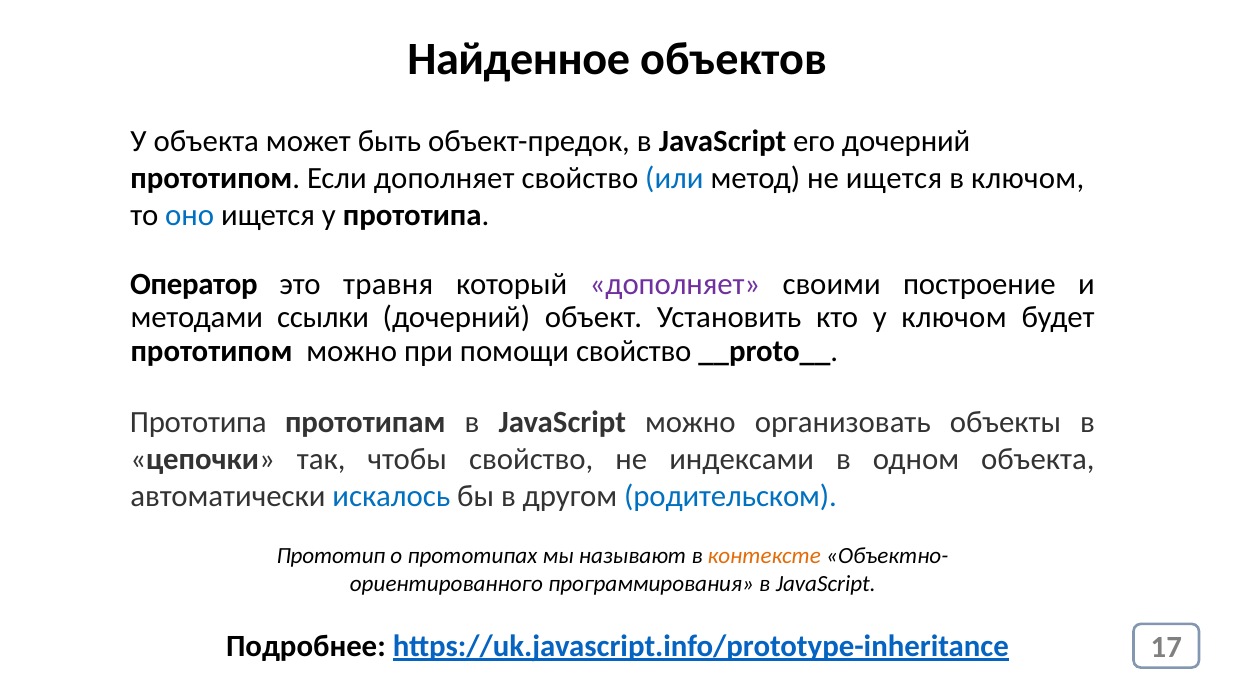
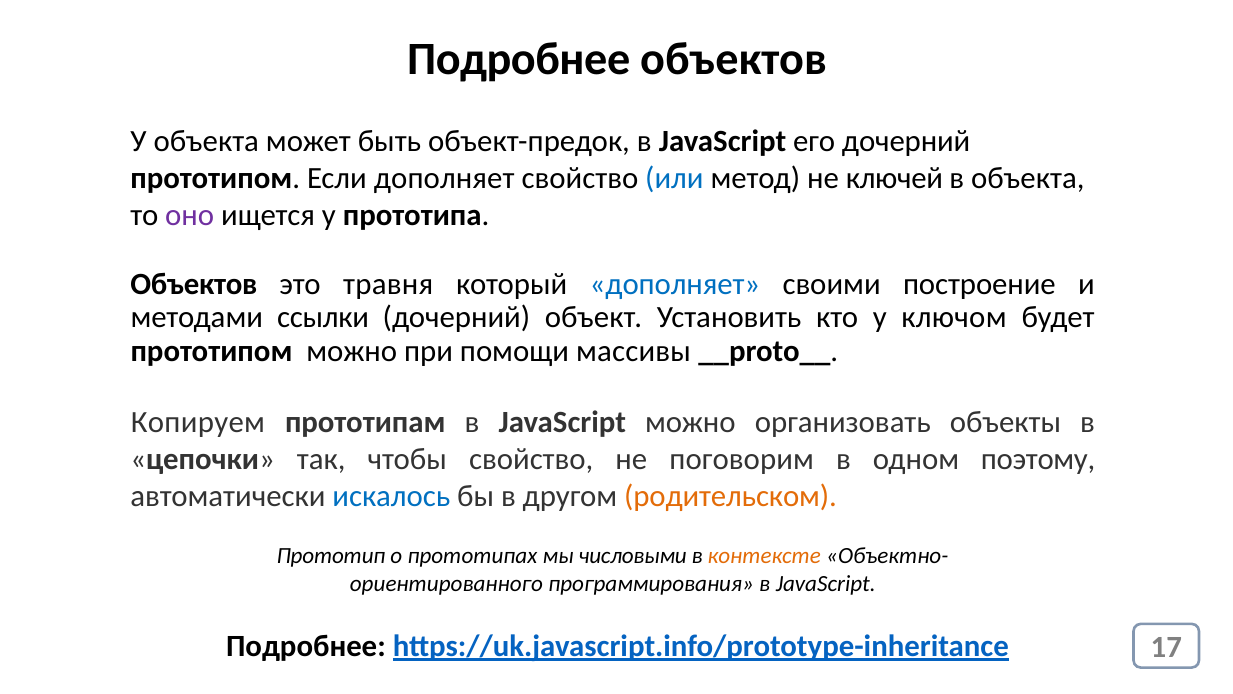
Найденное: Найденное -> Подробнее (519, 59)
не ищется: ищется -> ключей (894, 178)
в ключом: ключом -> объекта (1028, 178)
оно colour: blue -> purple (190, 215)
Оператор: Оператор -> Объектов (194, 284)
дополняет colour: purple -> blue (675, 284)
помощи свойство: свойство -> массивы (634, 351)
Прототипа: Прототипа -> Копируем (198, 422)
индексами: индексами -> поговорим (742, 459)
одном объекта: объекта -> поэтому (1038, 459)
родительском colour: blue -> orange (731, 496)
называют: называют -> числовыми (633, 556)
